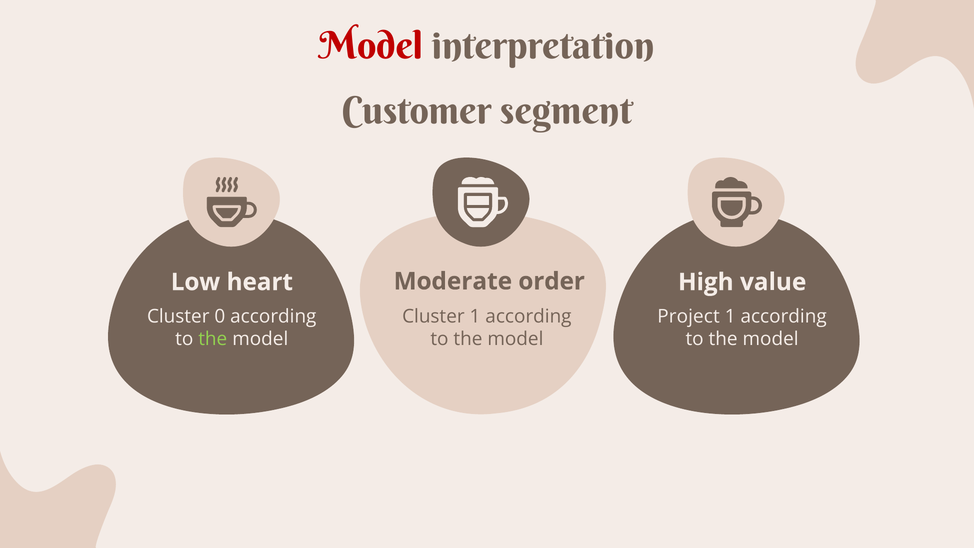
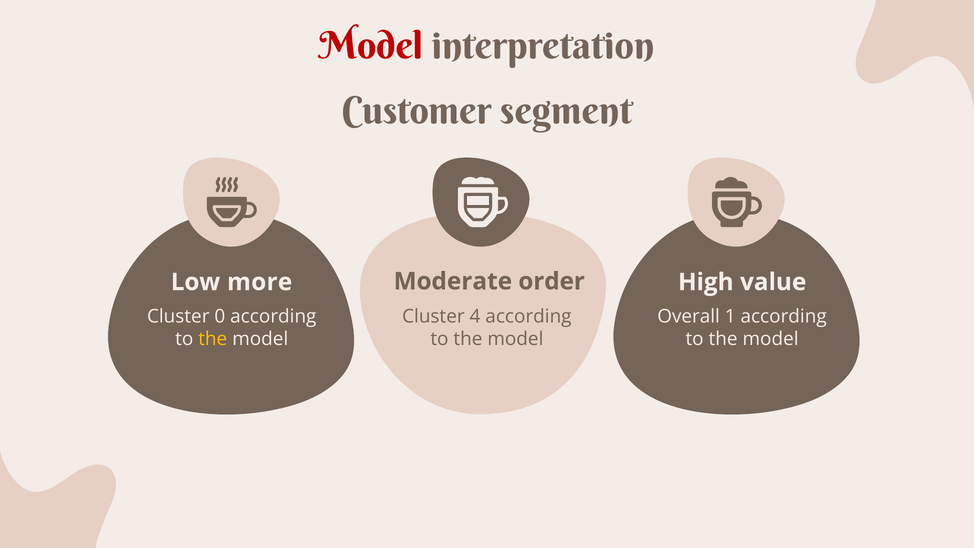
heart: heart -> more (260, 282)
Cluster 1: 1 -> 4 (475, 316)
Project: Project -> Overall (689, 316)
the colour: light green -> yellow (213, 339)
